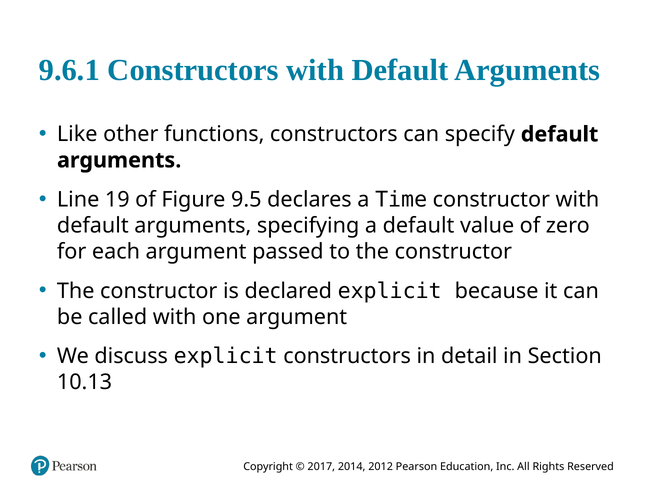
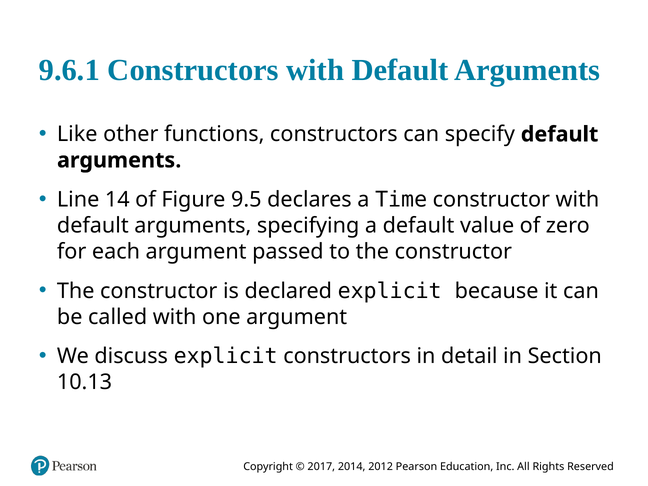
19: 19 -> 14 (117, 200)
